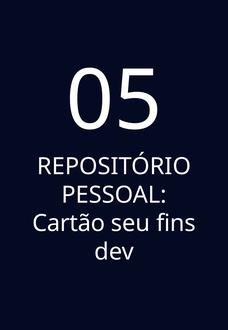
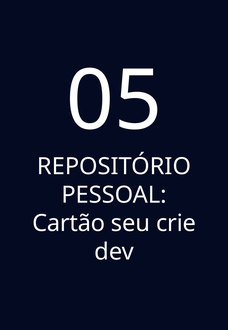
fins: fins -> crie (176, 223)
